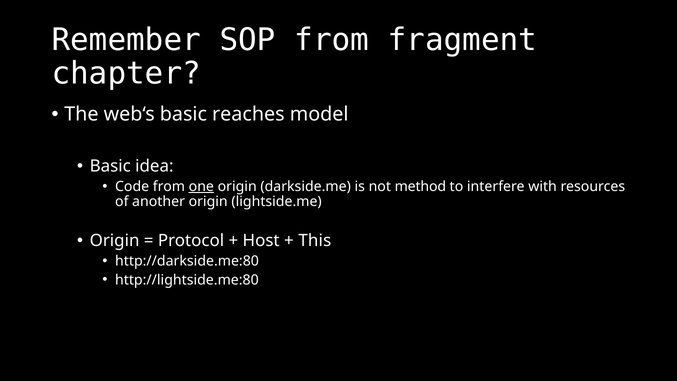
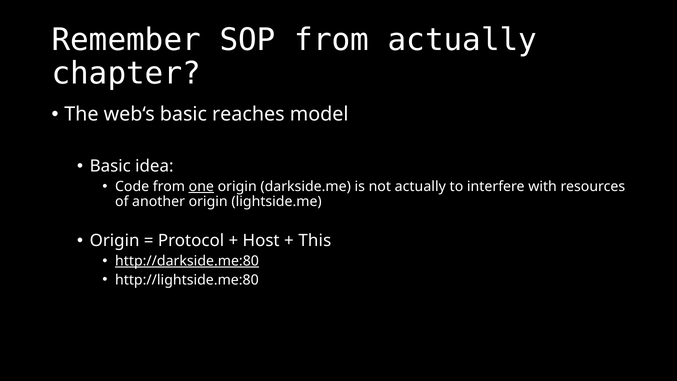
from fragment: fragment -> actually (462, 40)
not method: method -> actually (420, 186)
http://darkside.me:80 underline: none -> present (187, 261)
